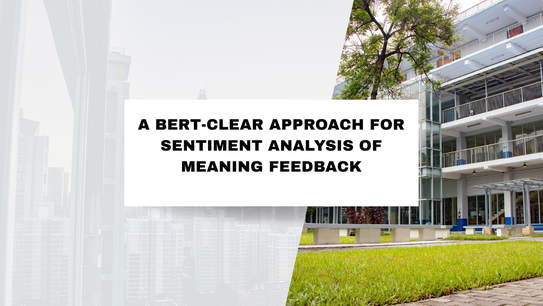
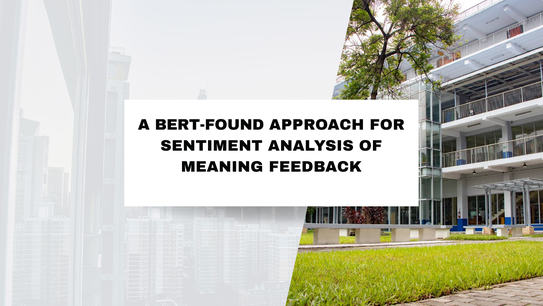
BERT-CLEAR: BERT-CLEAR -> BERT-FOUND (209, 125)
